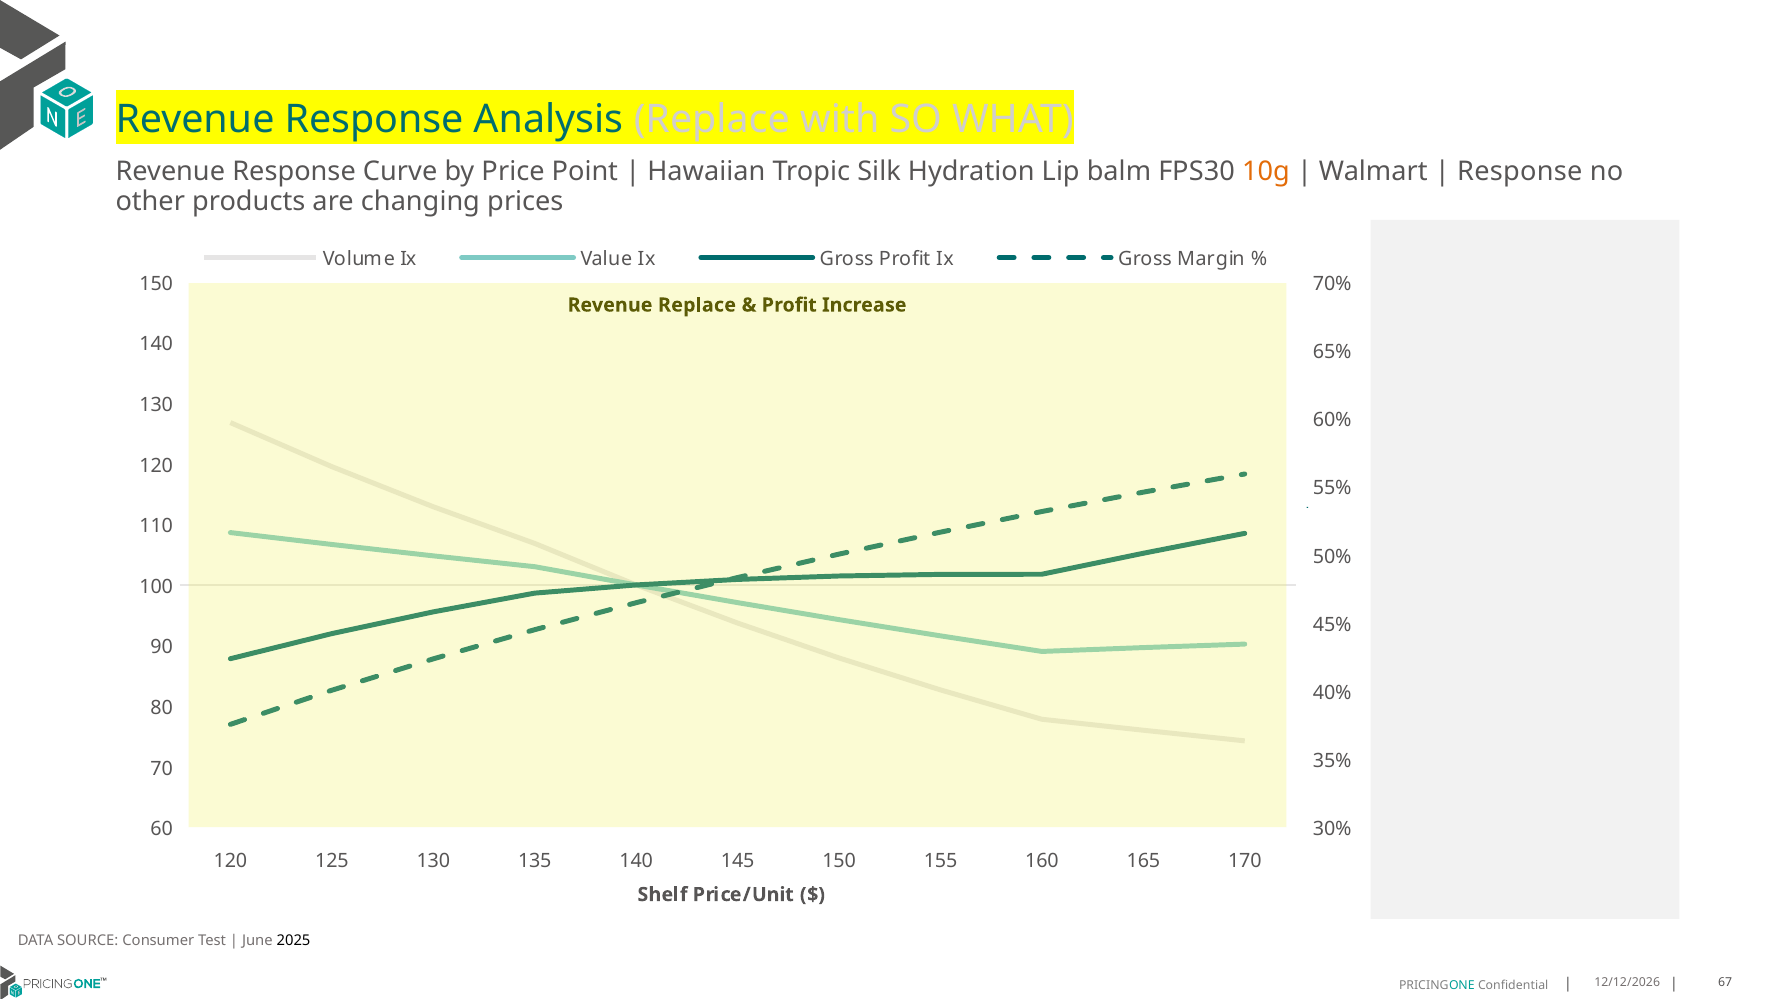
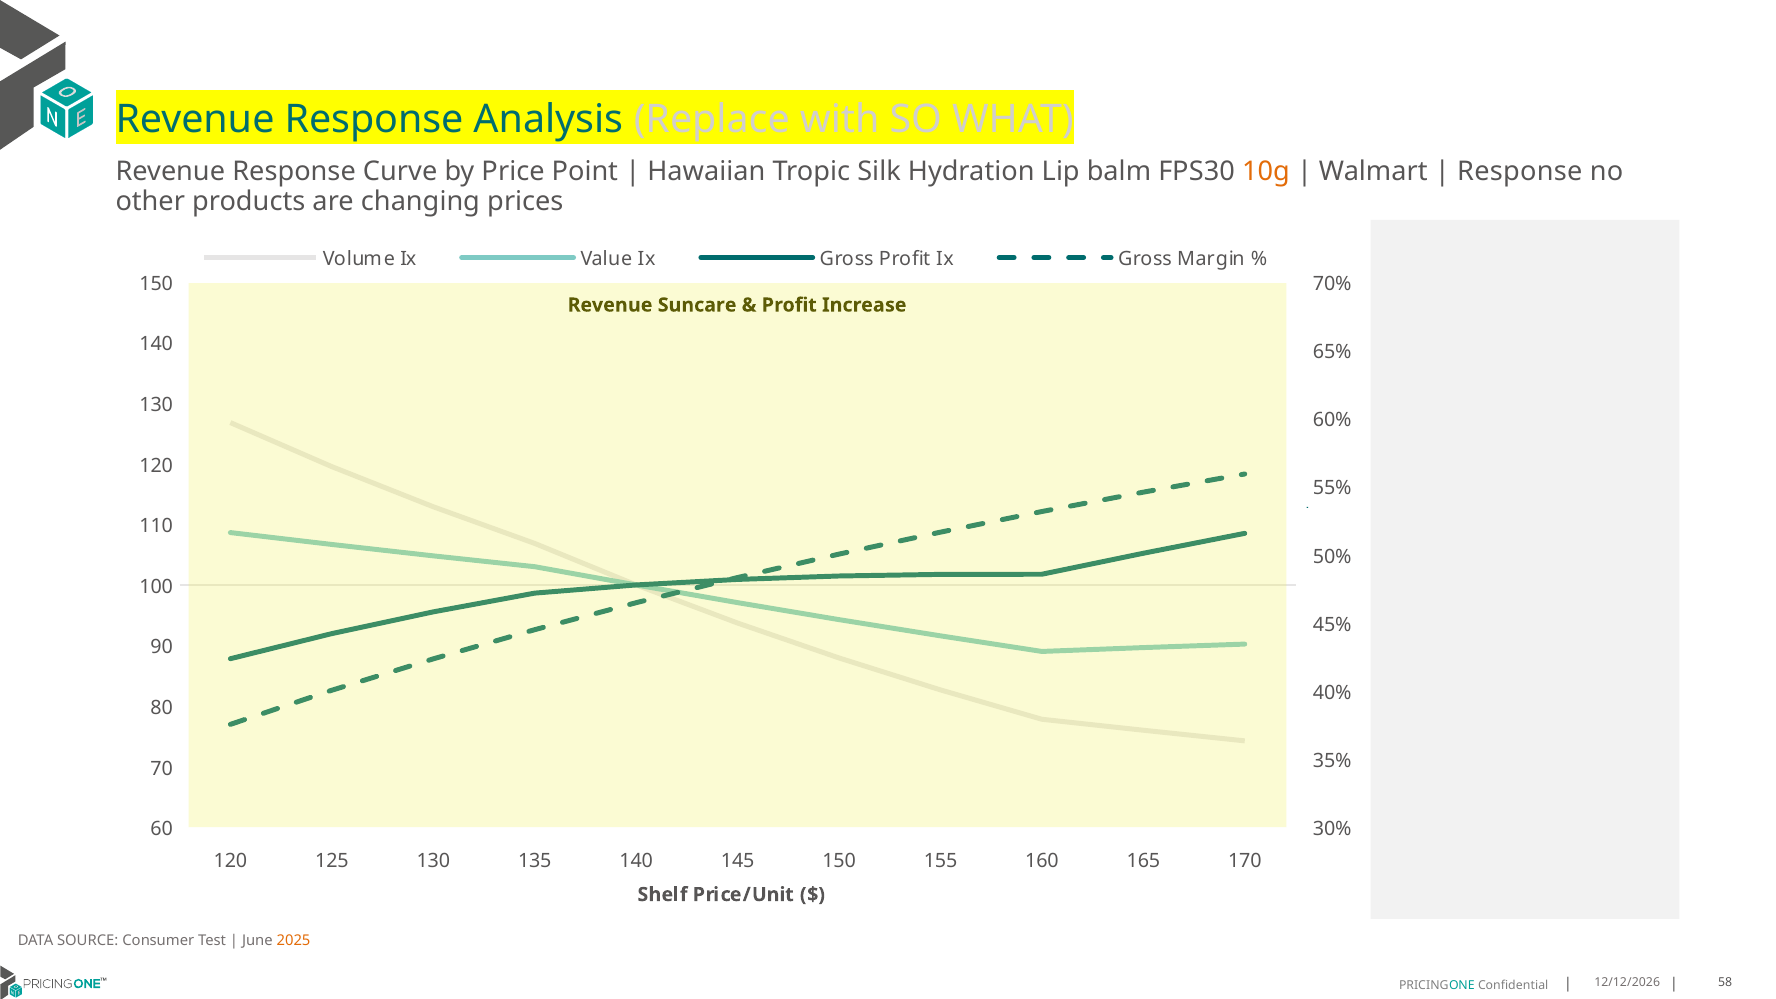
Revenue Replace: Replace -> Suncare (697, 305)
2025 colour: black -> orange (294, 941)
67: 67 -> 58 (1725, 982)
